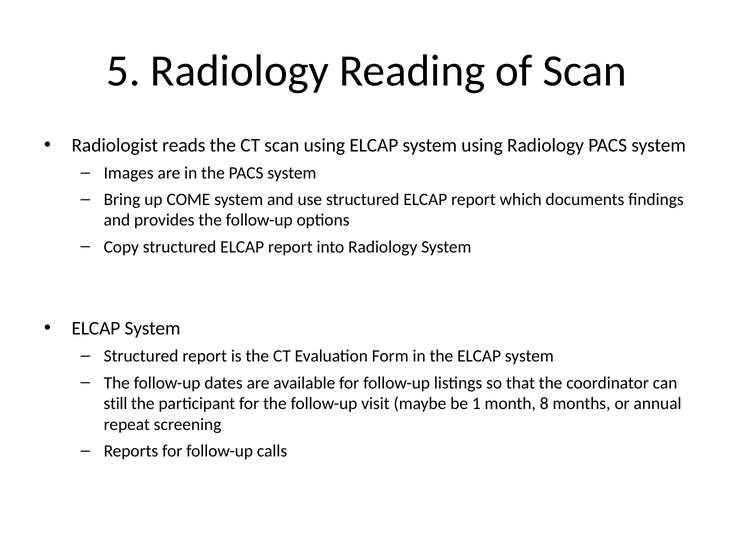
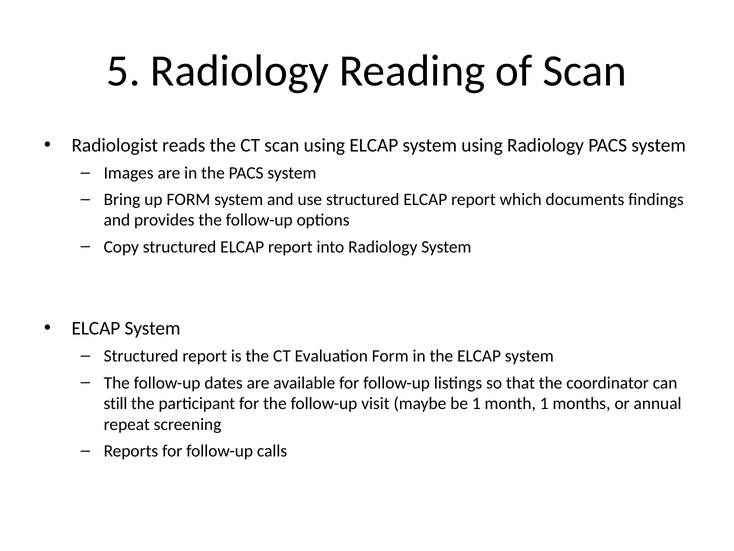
up COME: COME -> FORM (188, 199)
month 8: 8 -> 1 (544, 403)
